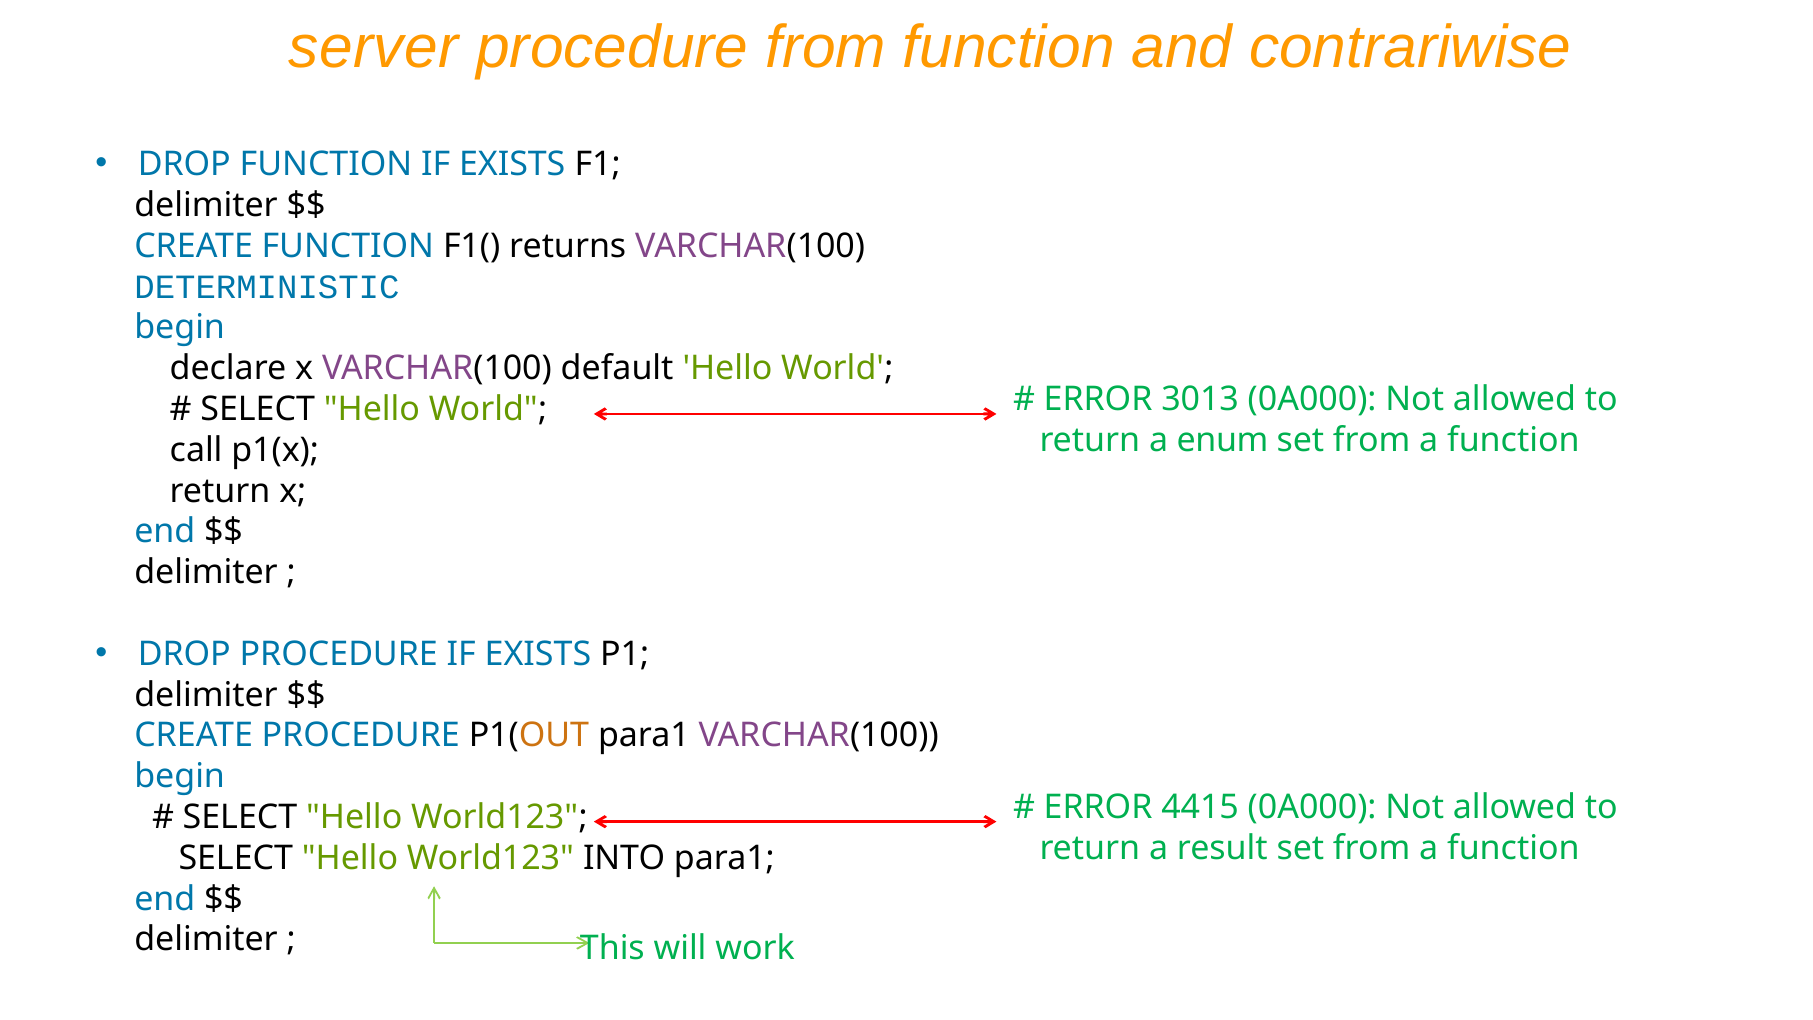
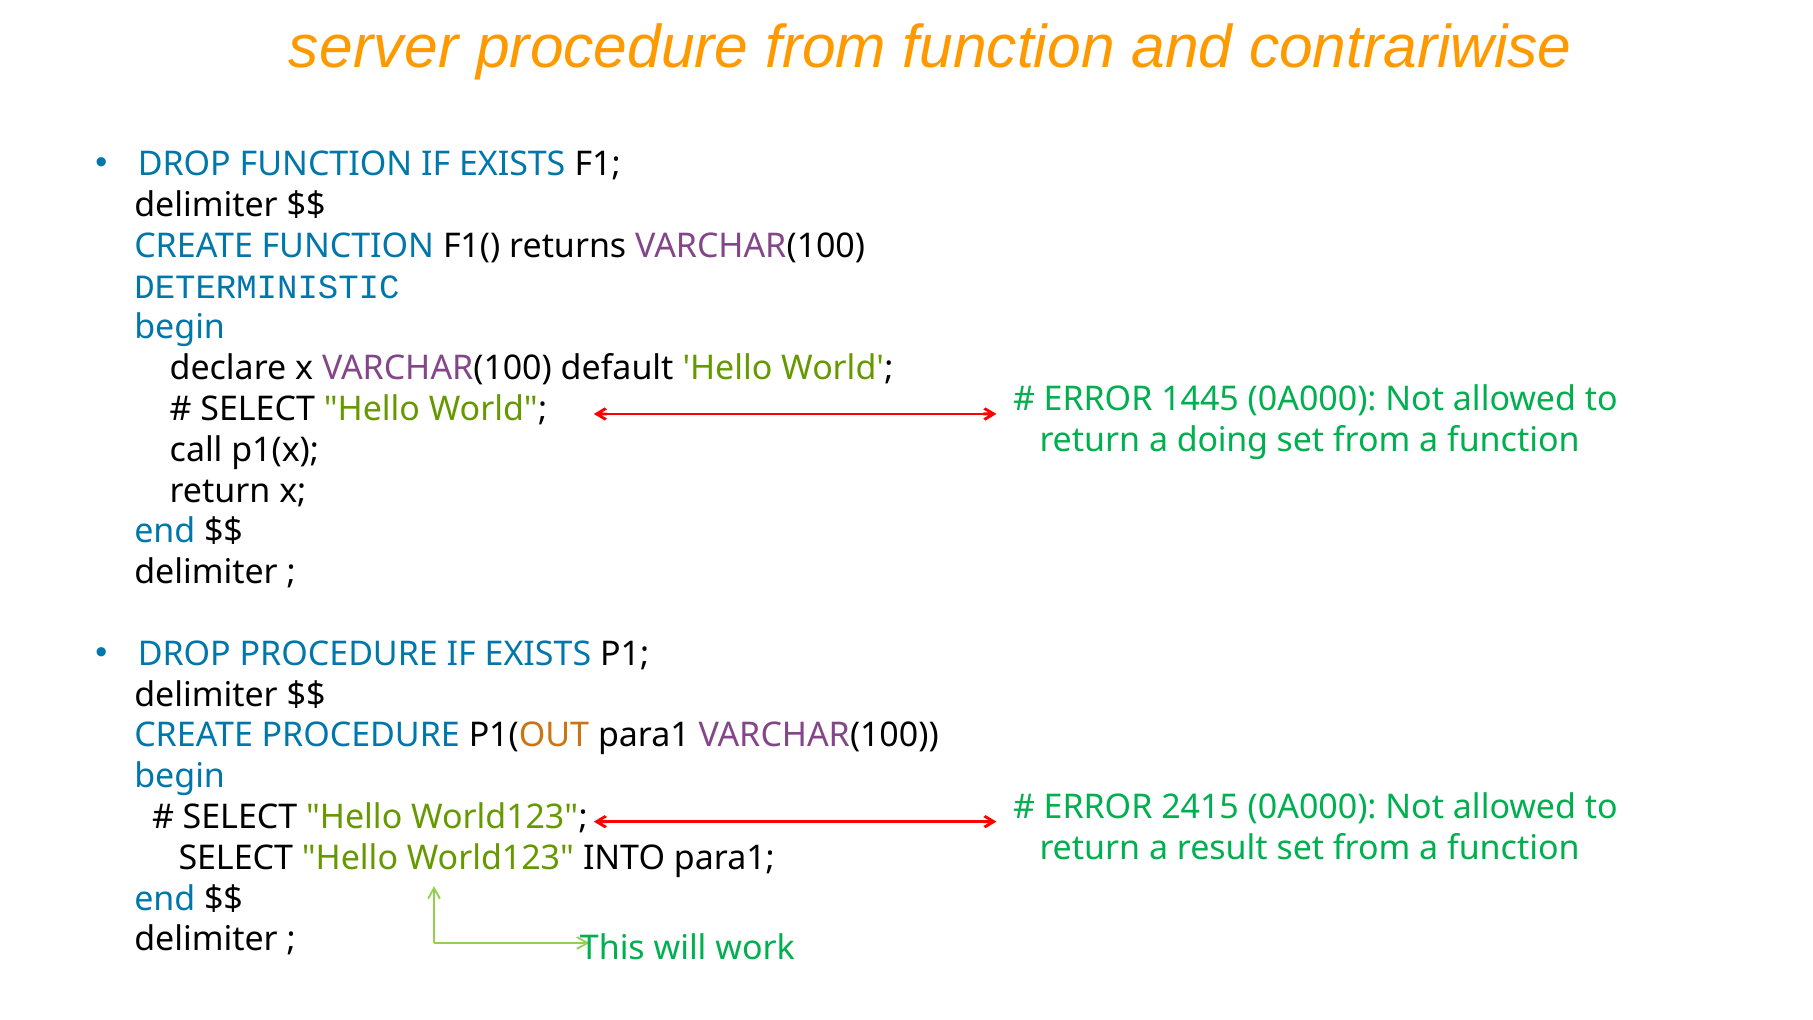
3013: 3013 -> 1445 (1200, 399)
enum: enum -> doing (1223, 440)
4415: 4415 -> 2415 (1200, 807)
